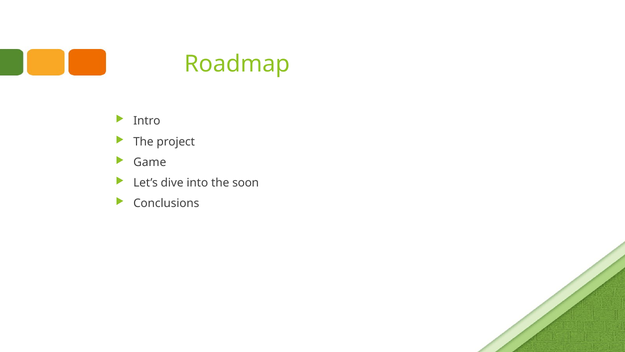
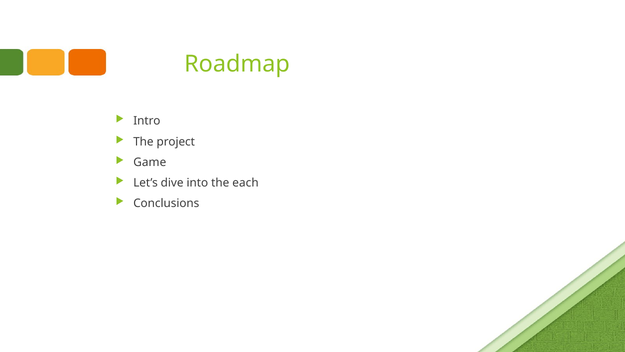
soon: soon -> each (246, 183)
